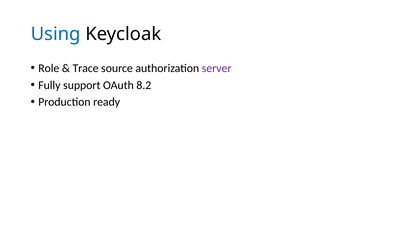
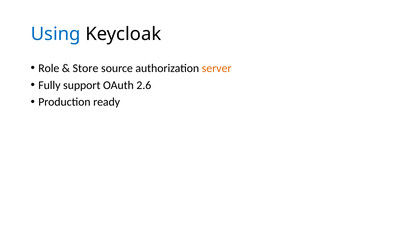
Trace: Trace -> Store (85, 68)
server colour: purple -> orange (217, 68)
8.2: 8.2 -> 2.6 (144, 85)
